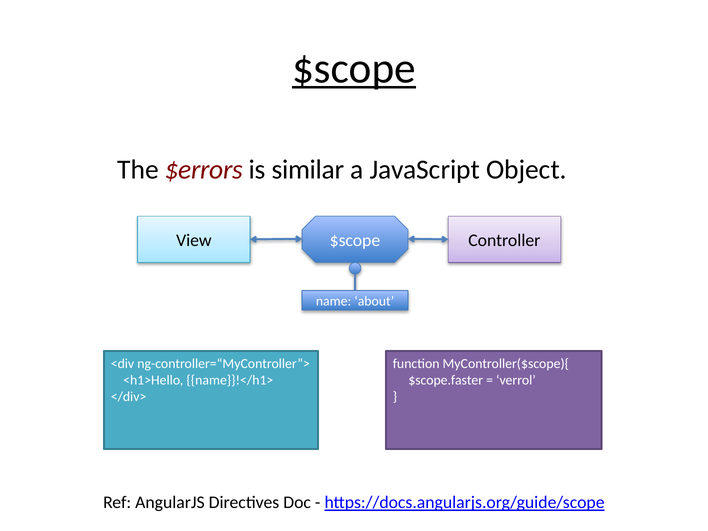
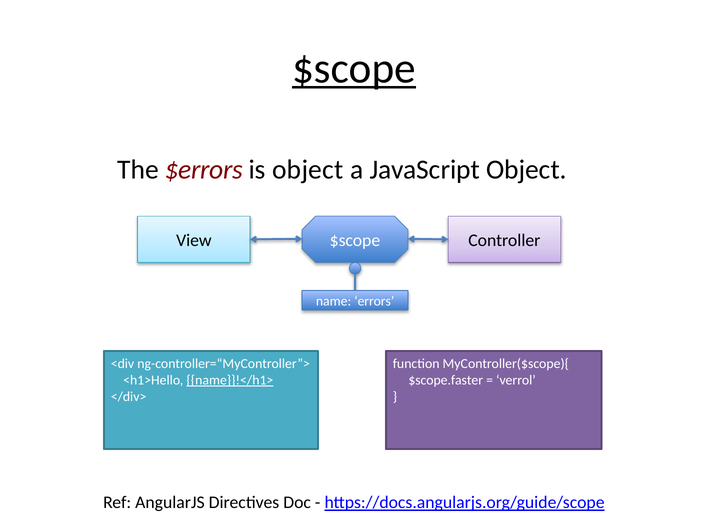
is similar: similar -> object (308, 170)
about: about -> errors (374, 301)
name}}!</h1> underline: none -> present (230, 380)
